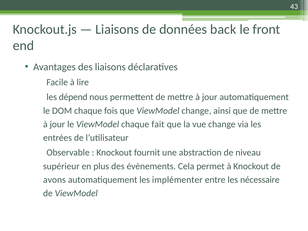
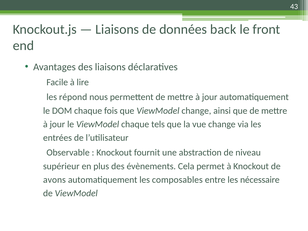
dépend: dépend -> répond (73, 97)
fait: fait -> tels (158, 124)
implémenter: implémenter -> composables (177, 180)
